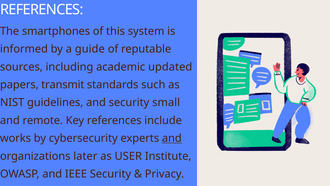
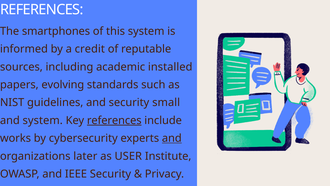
guide: guide -> credit (90, 49)
updated: updated -> installed (170, 67)
transmit: transmit -> evolving (63, 85)
and remote: remote -> system (43, 120)
references underline: none -> present (114, 120)
